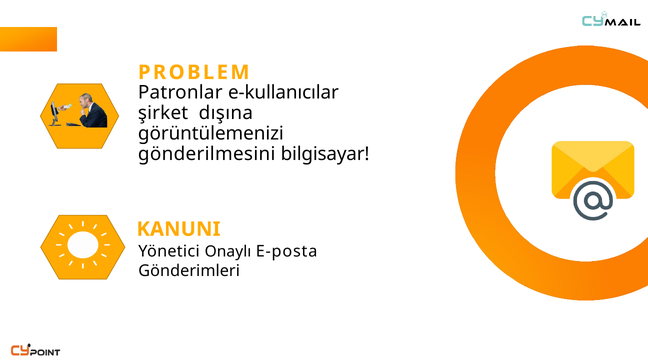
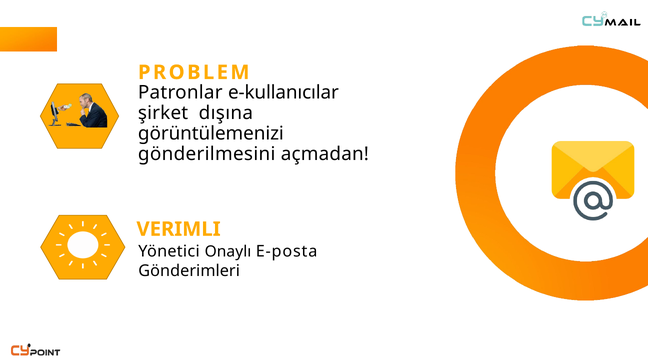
bilgisayar: bilgisayar -> açmadan (325, 154)
KANUNI: KANUNI -> VERIMLI (179, 229)
